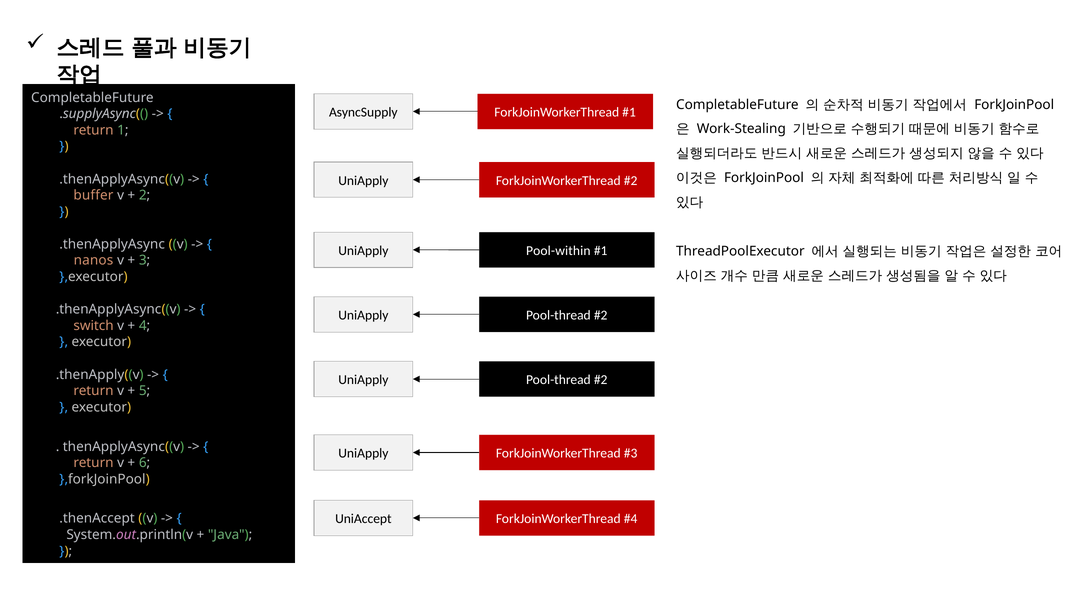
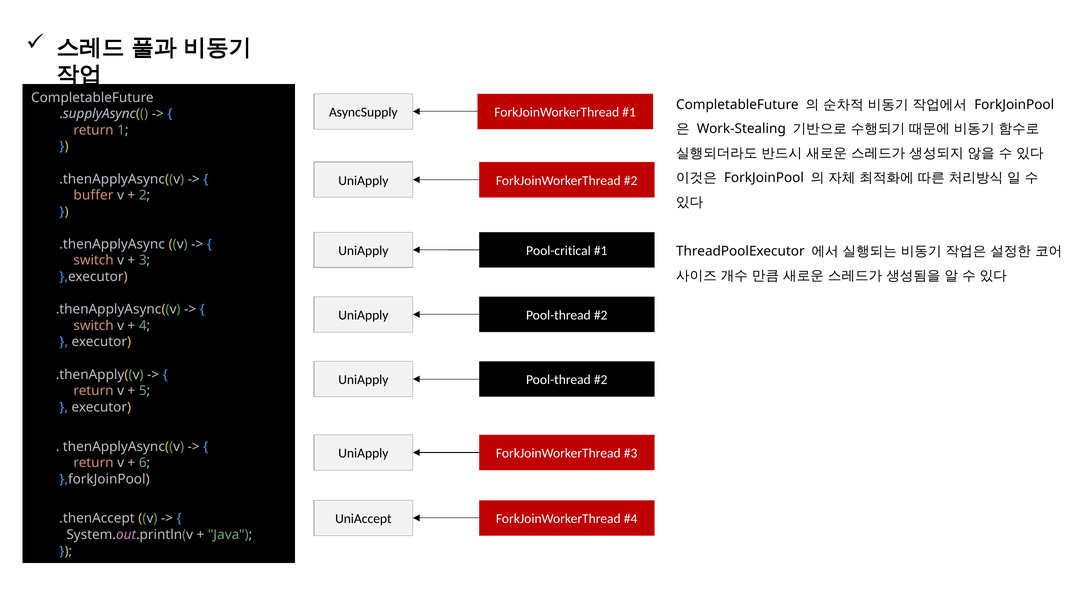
Pool-within: Pool-within -> Pool-critical (558, 251)
nanos: nanos -> switch (94, 260)
